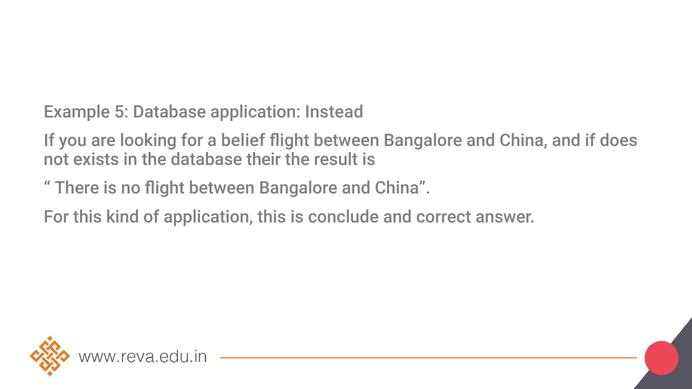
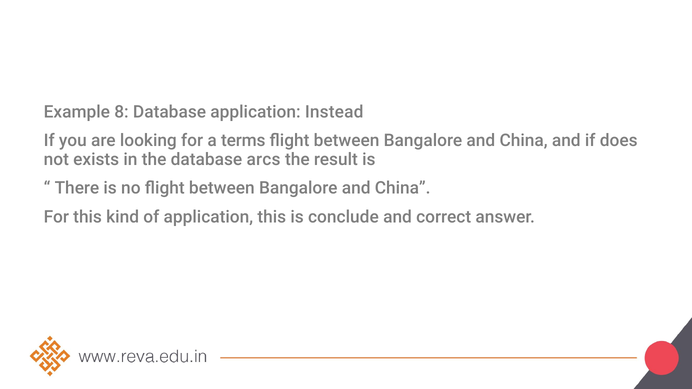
5: 5 -> 8 (121, 112)
belief: belief -> terms (243, 141)
their: their -> arcs (264, 160)
